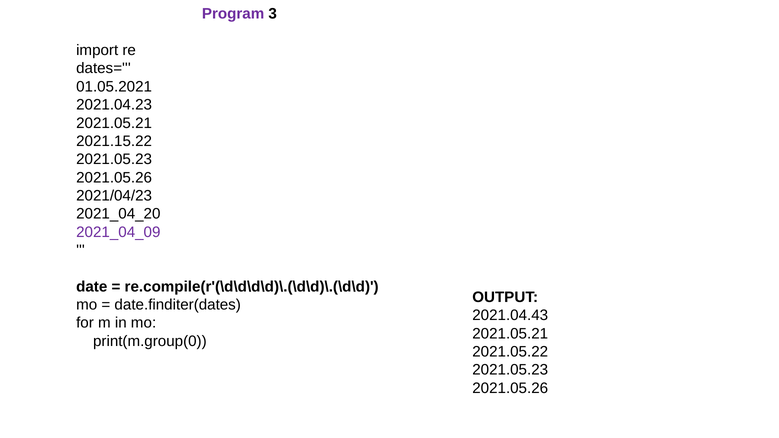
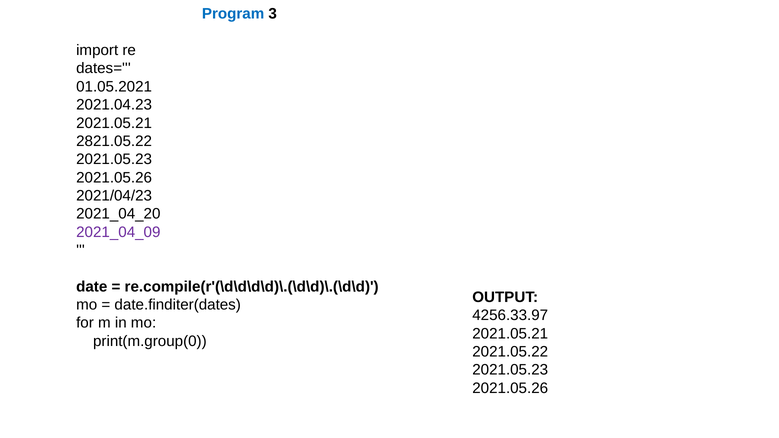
Program colour: purple -> blue (233, 14)
2021.15.22: 2021.15.22 -> 2821.05.22 (114, 141)
2021.04.43: 2021.04.43 -> 4256.33.97 (510, 316)
